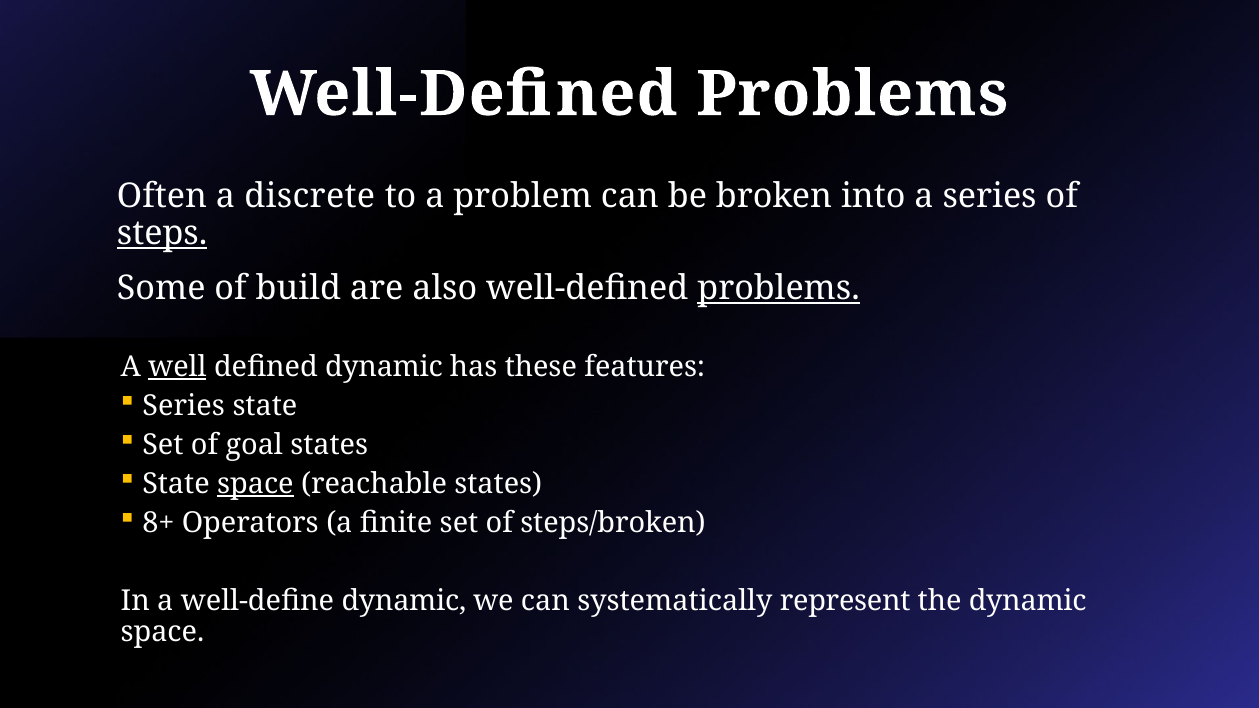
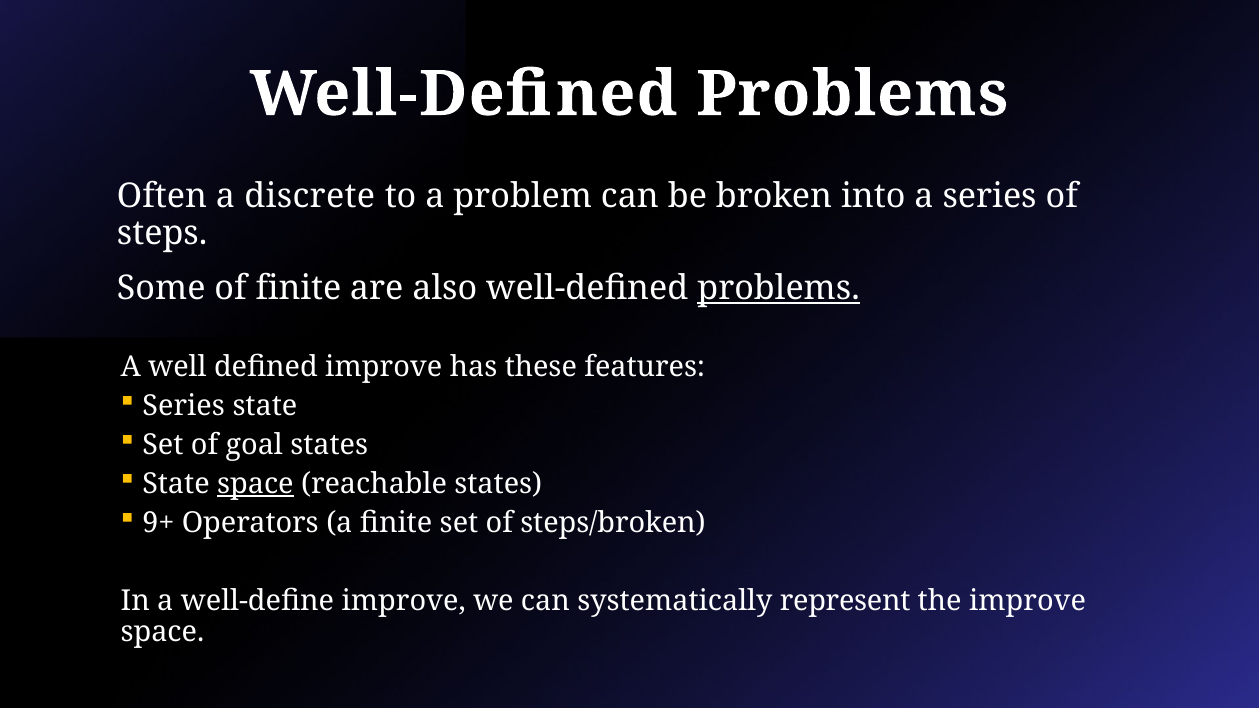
steps underline: present -> none (162, 233)
of build: build -> finite (298, 289)
well underline: present -> none (177, 367)
defined dynamic: dynamic -> improve (384, 367)
8+: 8+ -> 9+ (158, 523)
well-define dynamic: dynamic -> improve (404, 601)
the dynamic: dynamic -> improve (1028, 601)
